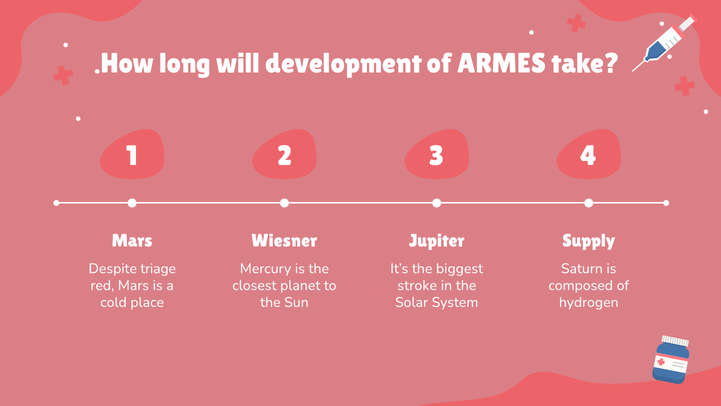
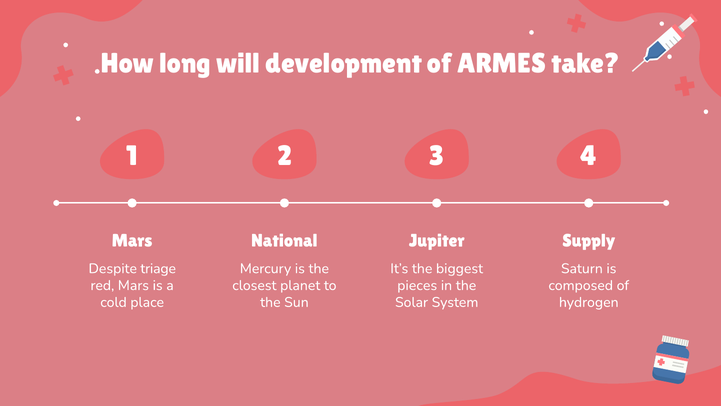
Wiesner: Wiesner -> National (284, 240)
stroke: stroke -> pieces (417, 285)
